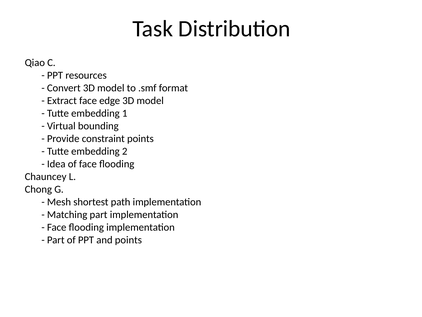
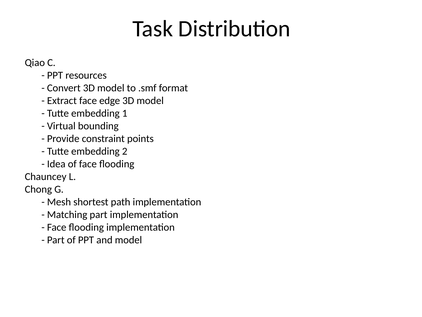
and points: points -> model (128, 240)
